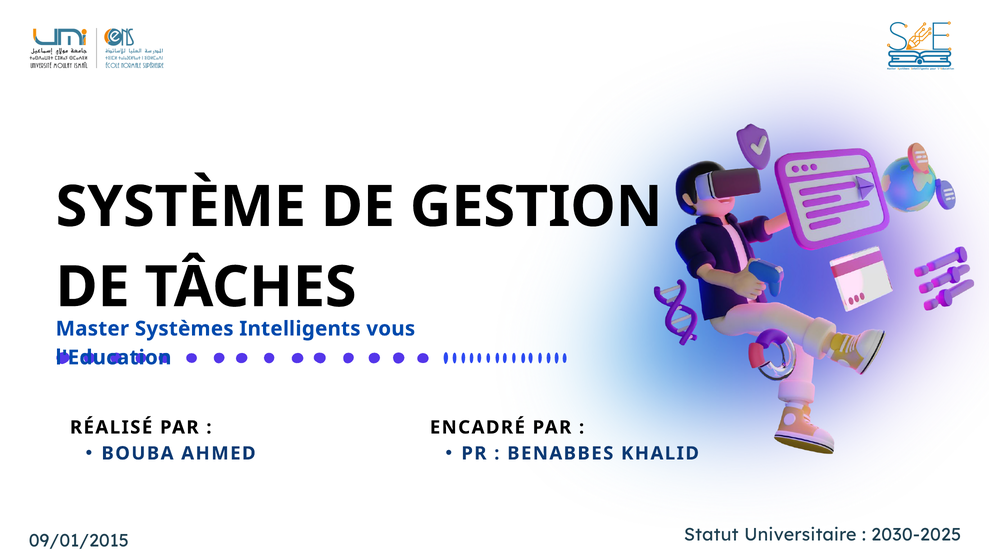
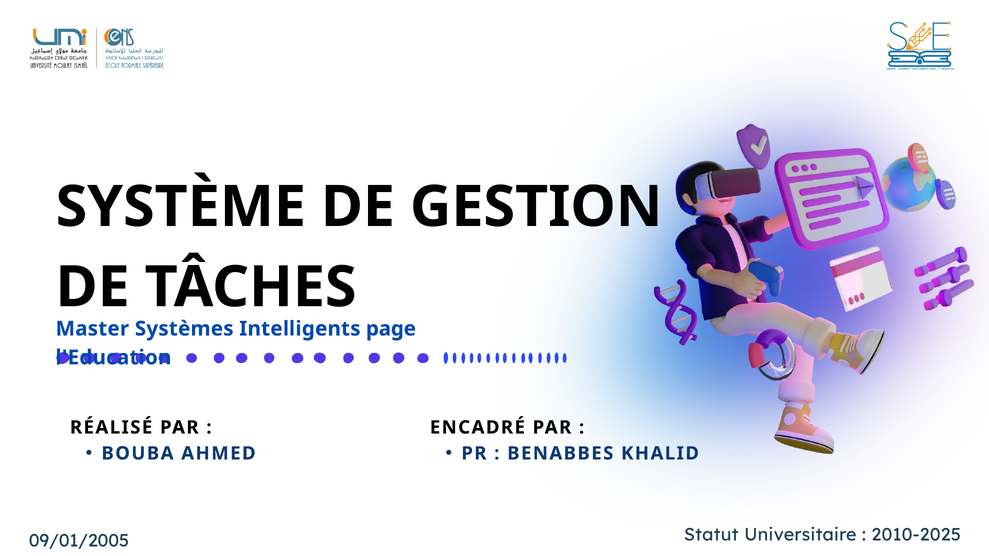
vous: vous -> page (391, 329)
2030-2025: 2030-2025 -> 2010-2025 (916, 535)
09/01/2015: 09/01/2015 -> 09/01/2005 (79, 541)
